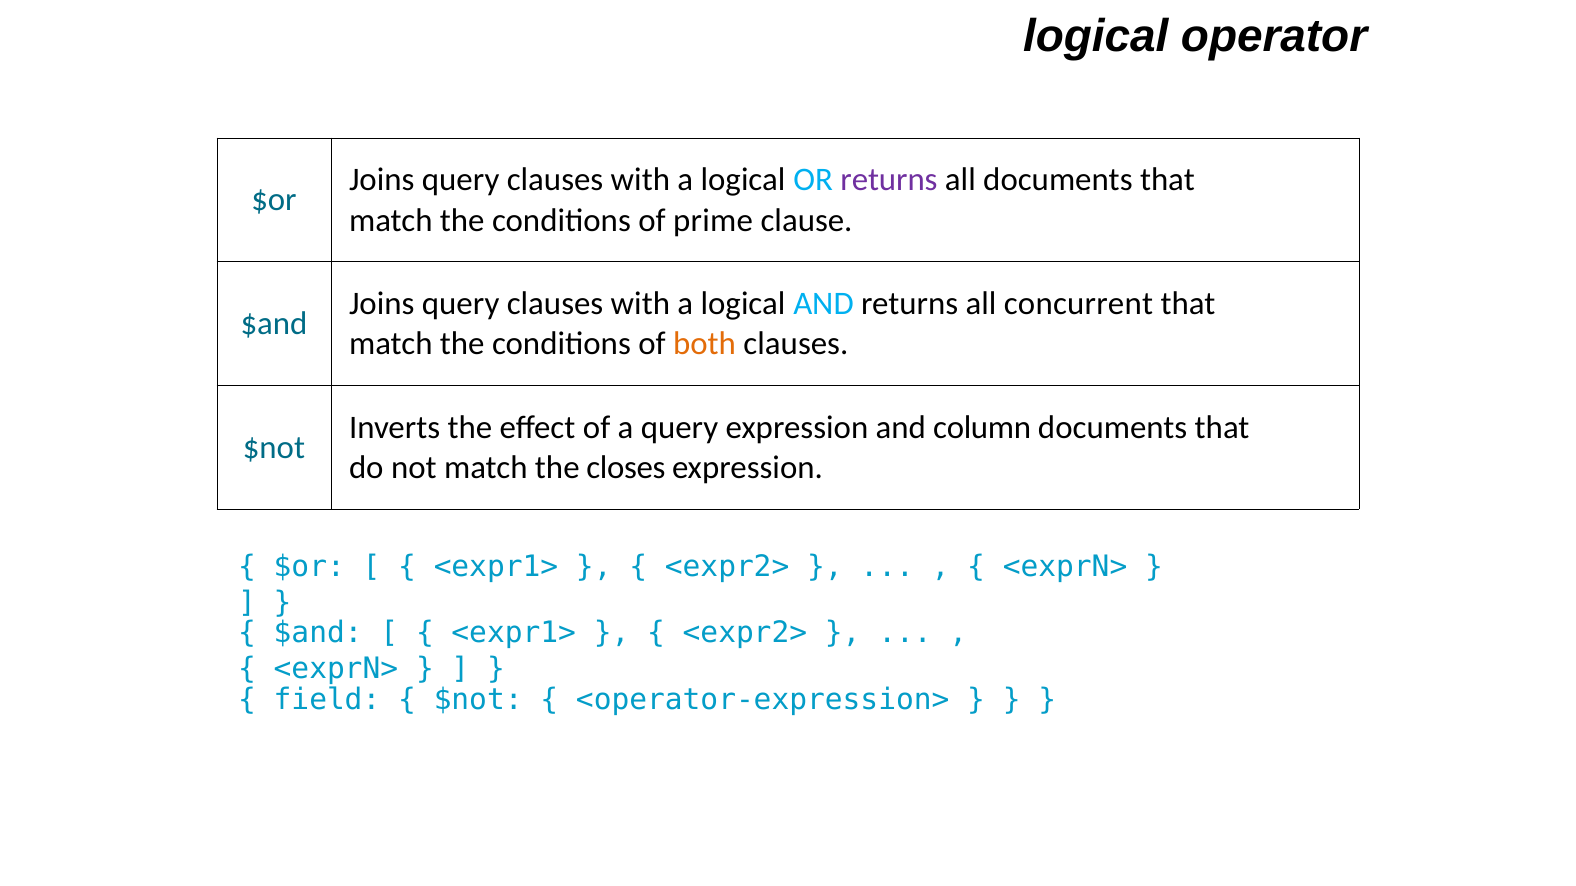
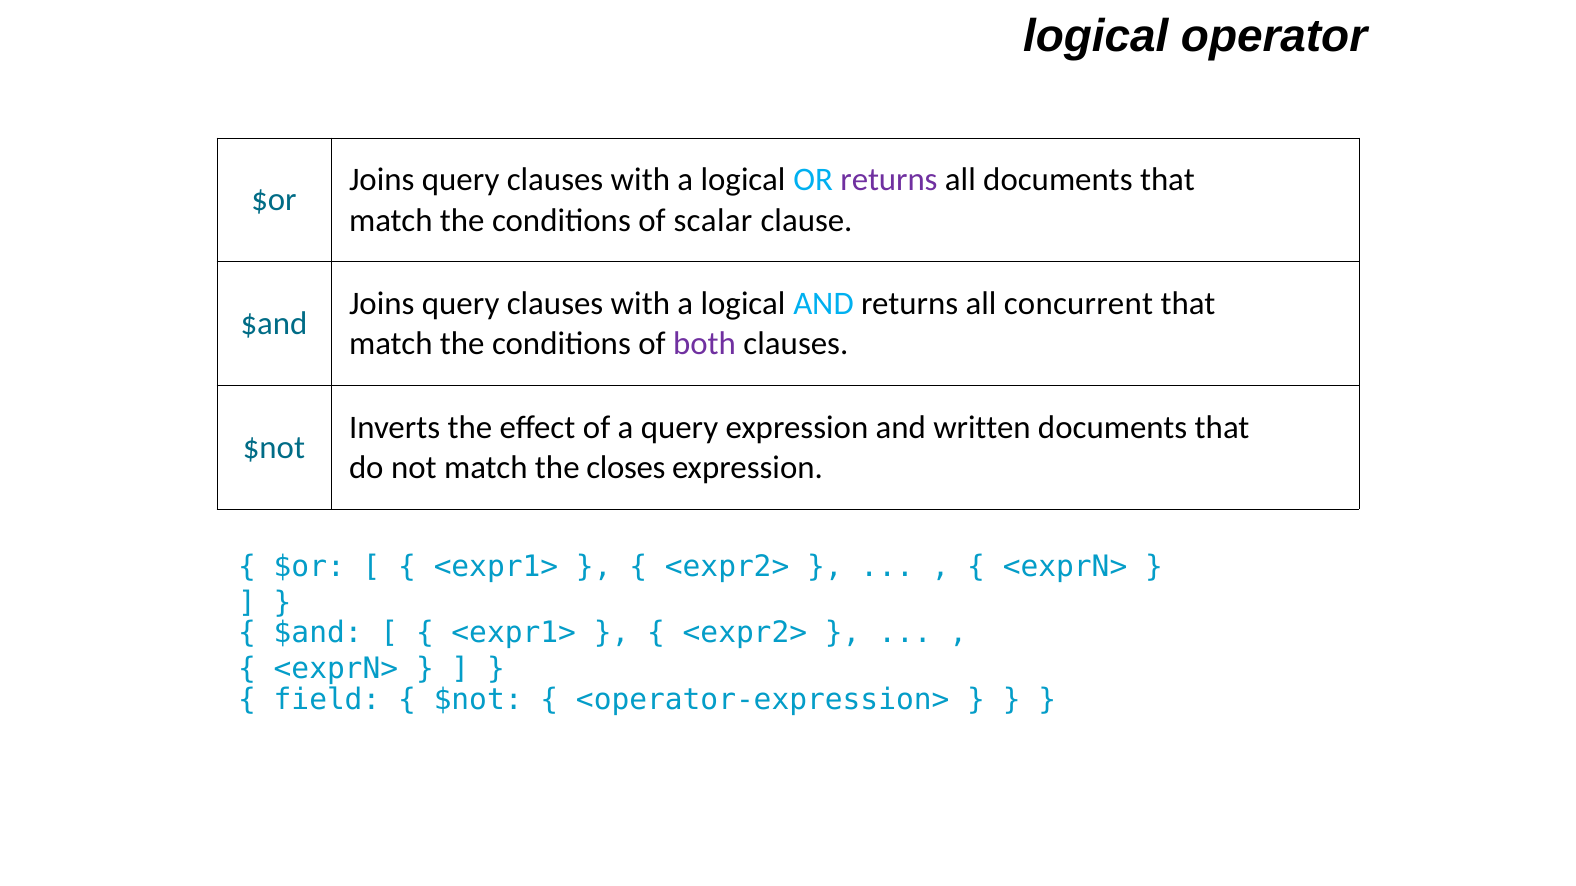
prime: prime -> scalar (713, 220)
both colour: orange -> purple (705, 344)
column: column -> written (982, 428)
